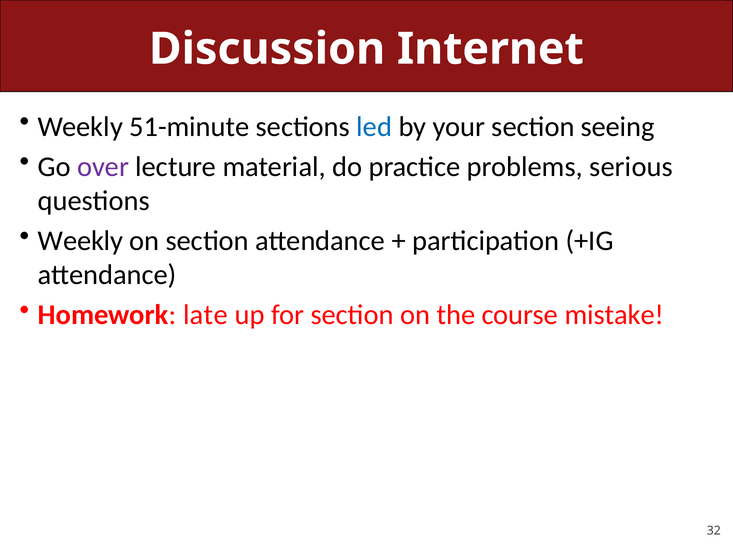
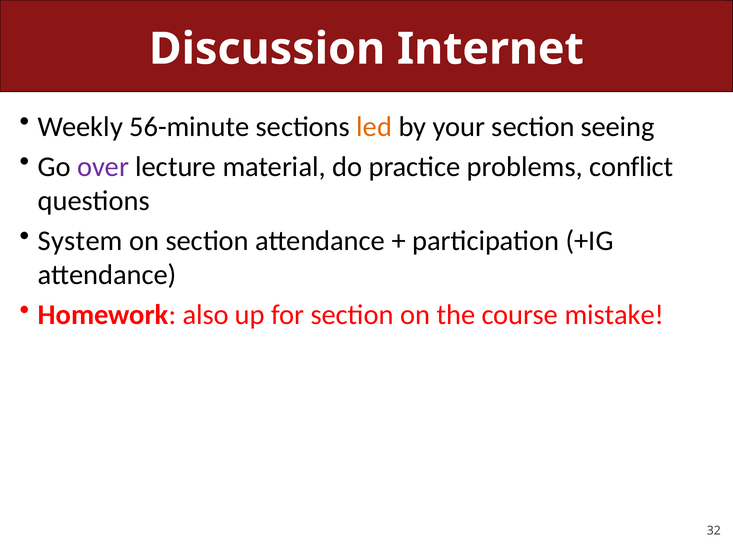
51-minute: 51-minute -> 56-minute (189, 127)
led colour: blue -> orange (374, 127)
serious: serious -> conflict (631, 167)
Weekly: Weekly -> System (80, 241)
late: late -> also (206, 315)
